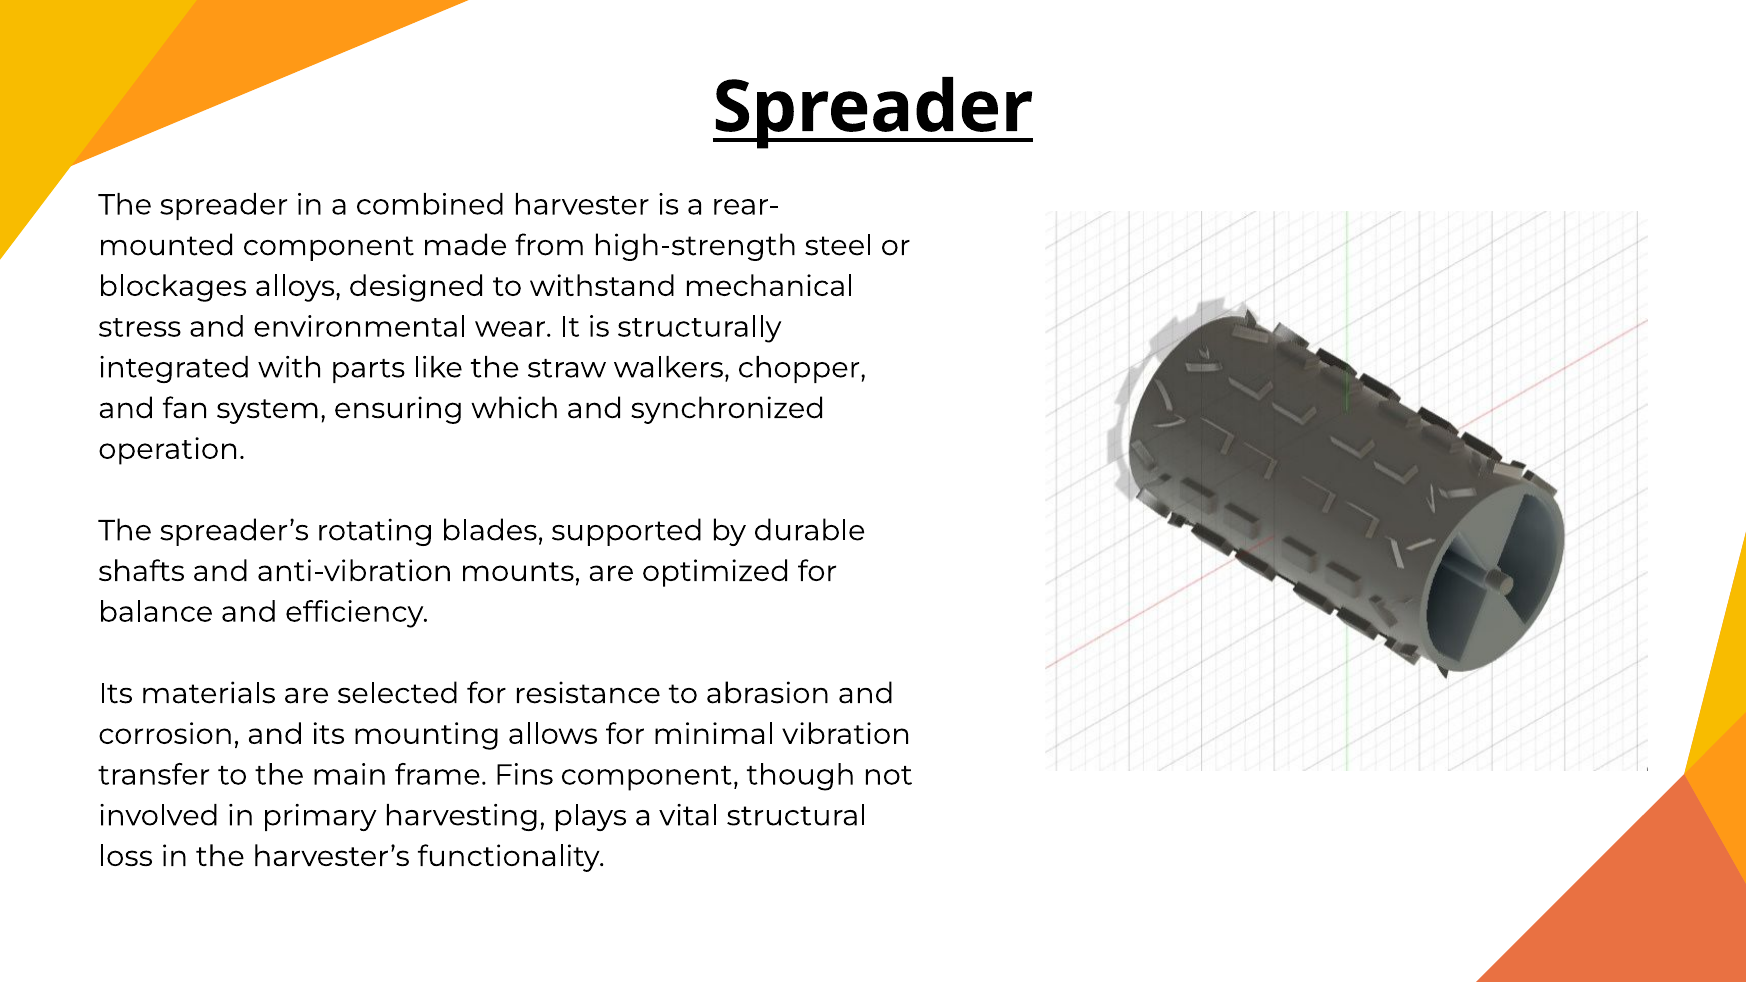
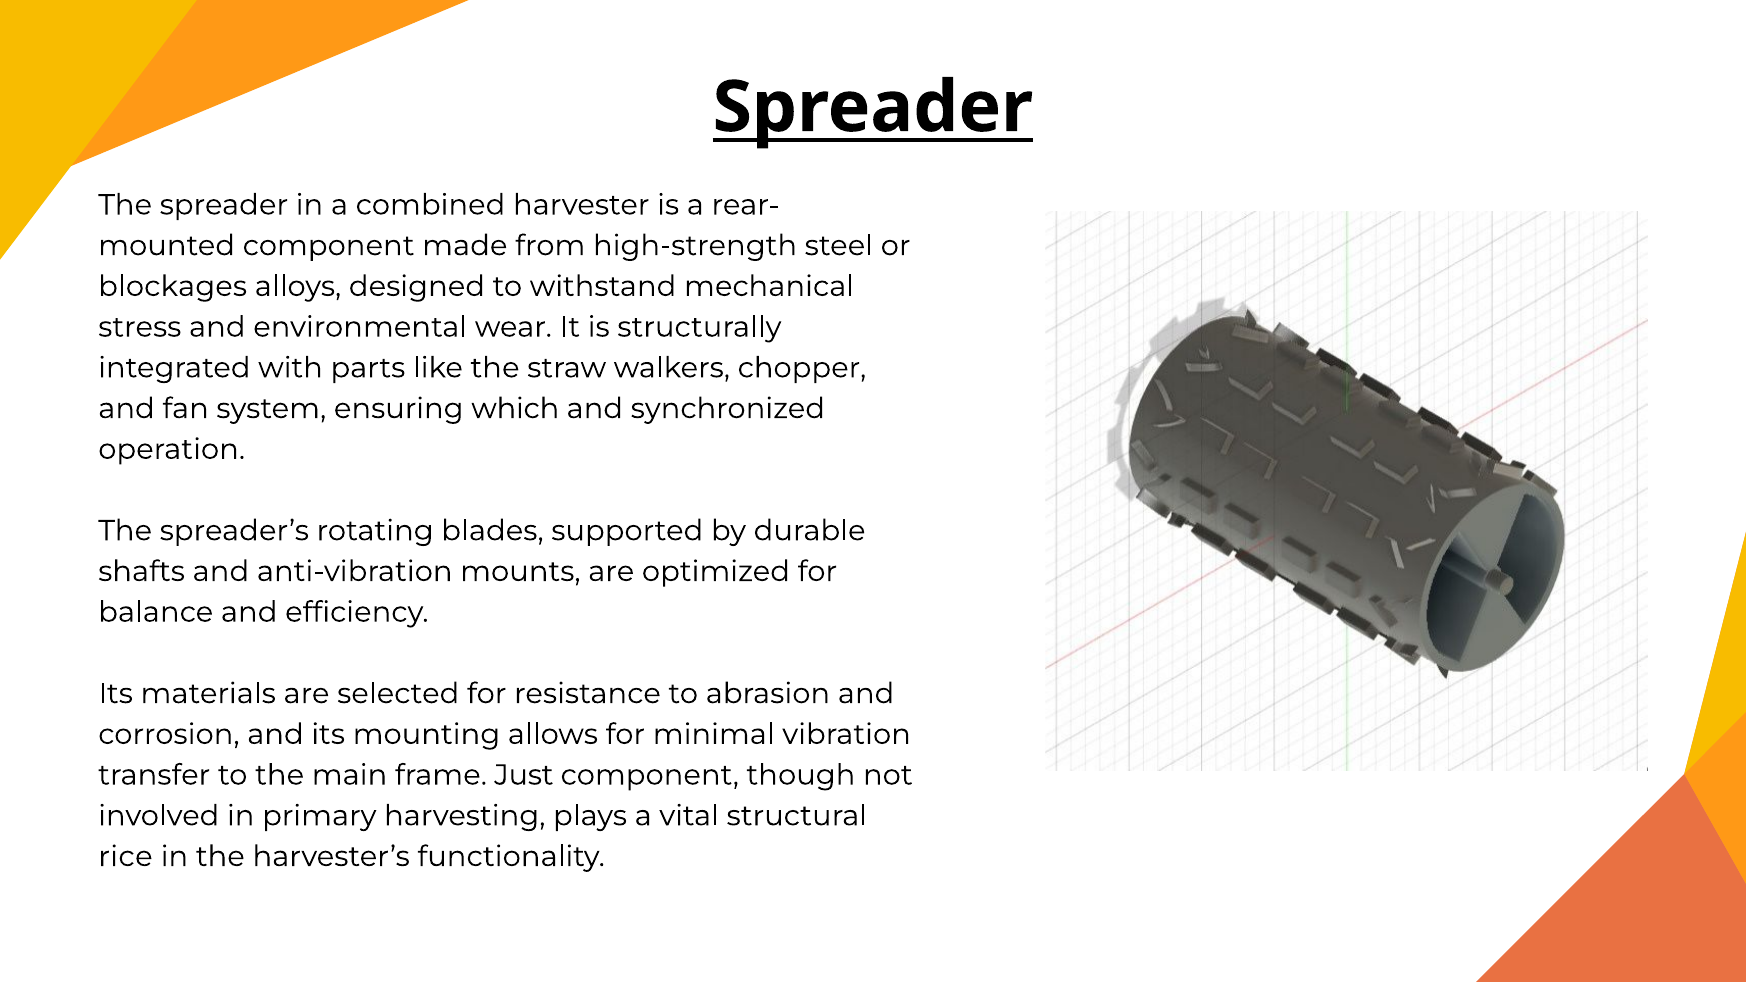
Fins: Fins -> Just (524, 775)
loss: loss -> rice (125, 857)
